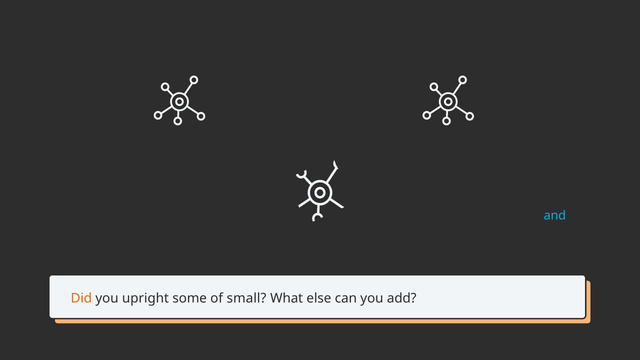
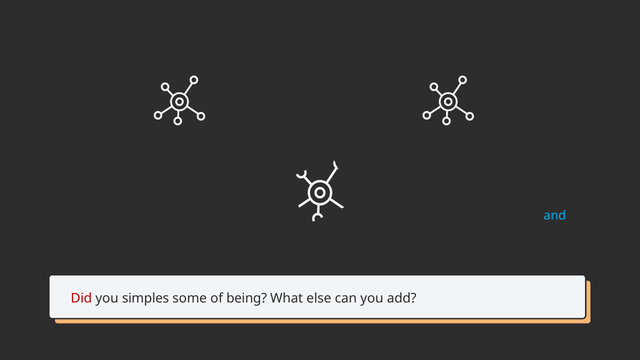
Did colour: orange -> red (81, 298)
upright: upright -> simples (146, 298)
small: small -> being (247, 298)
